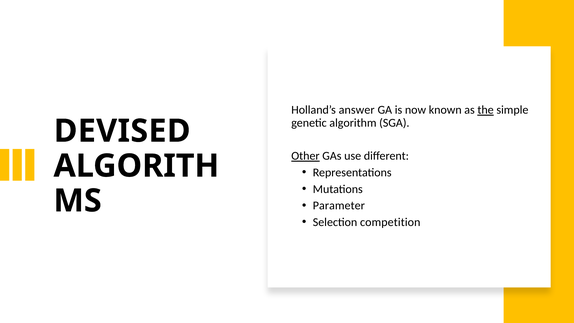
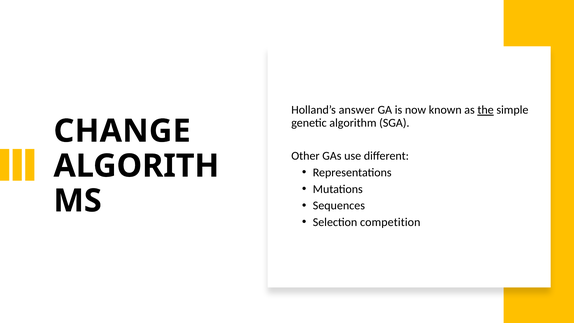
DEVISED: DEVISED -> CHANGE (122, 131)
Other underline: present -> none (305, 156)
Parameter: Parameter -> Sequences (339, 206)
